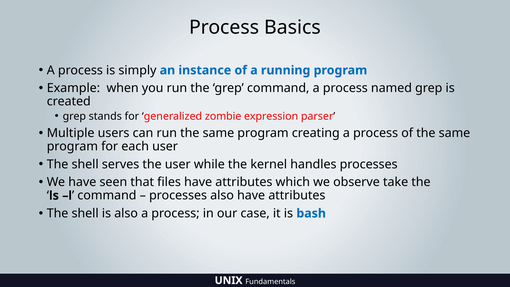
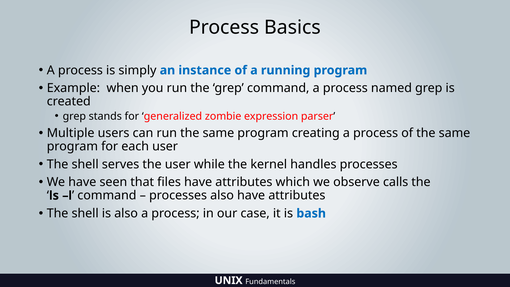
take: take -> calls (396, 182)
